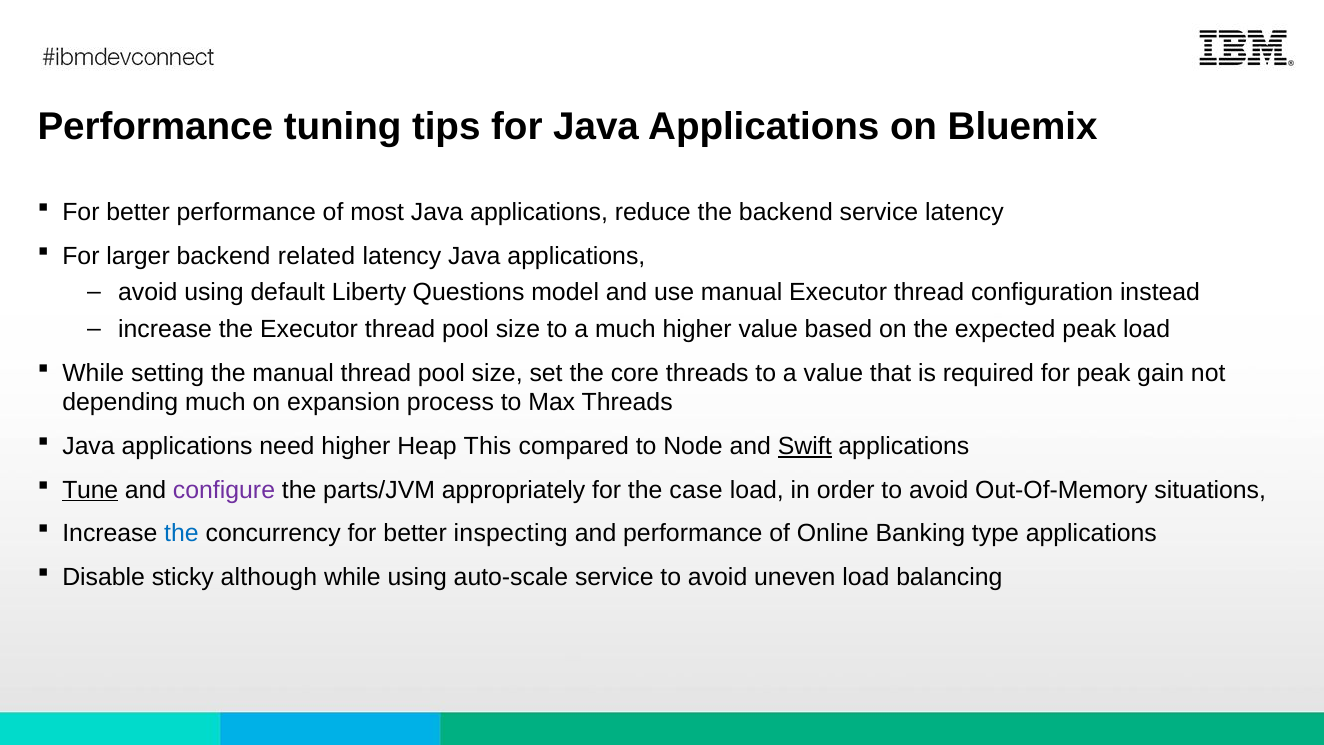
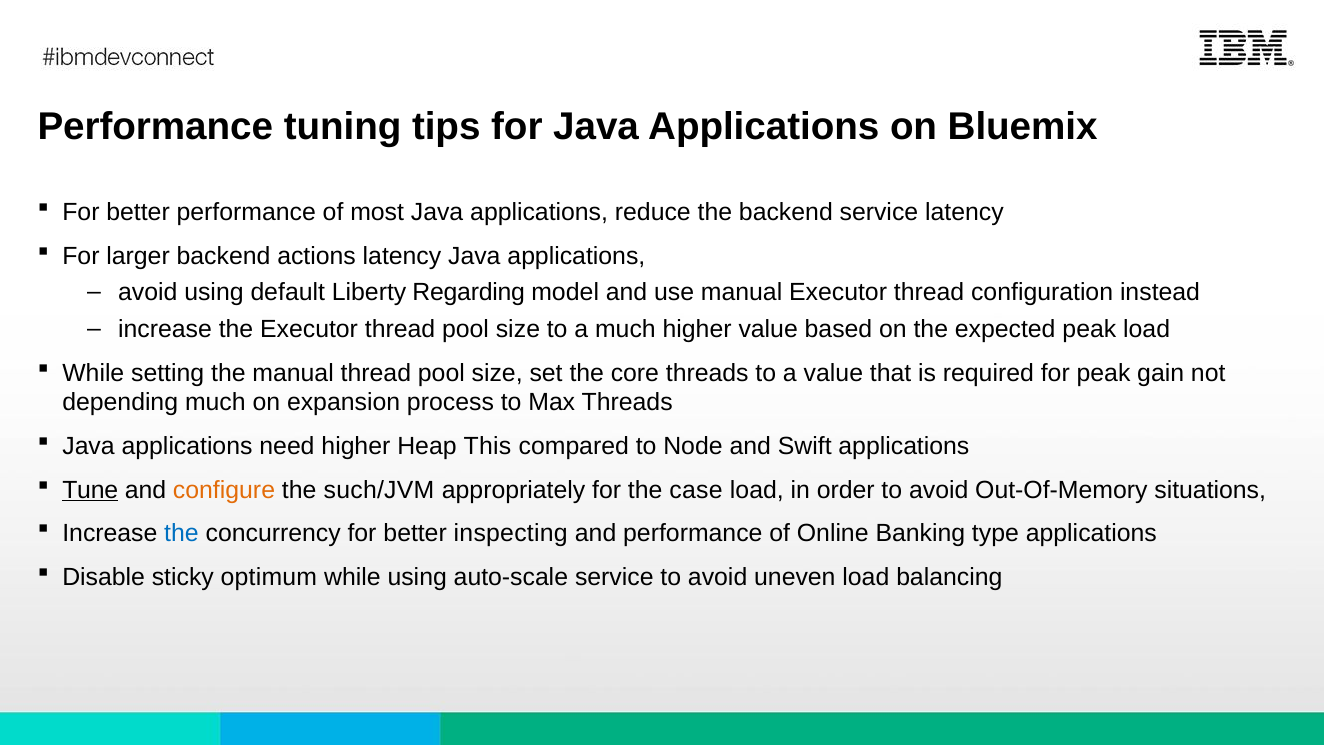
related: related -> actions (317, 256)
Questions: Questions -> Regarding (469, 293)
Swift underline: present -> none (805, 446)
configure colour: purple -> orange (224, 490)
parts/JVM: parts/JVM -> such/JVM (379, 490)
although: although -> optimum (269, 577)
